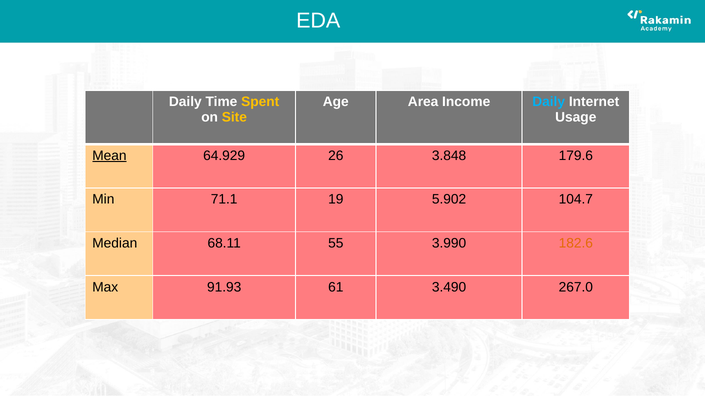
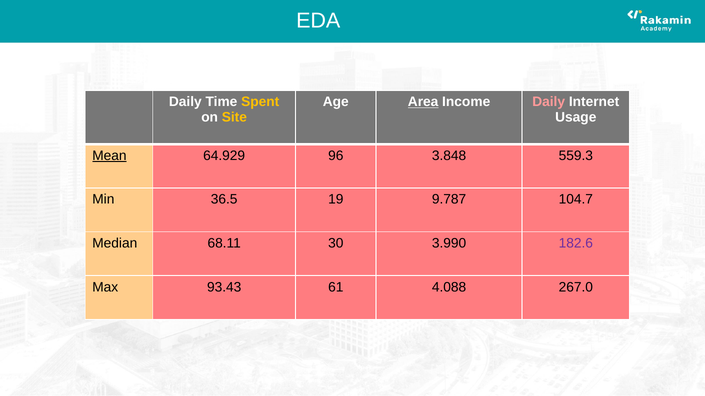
Area underline: none -> present (423, 102)
Daily colour: light blue -> pink (549, 102)
26: 26 -> 96 (336, 156)
179.6: 179.6 -> 559.3 (576, 156)
71.1: 71.1 -> 36.5 (224, 200)
5.902: 5.902 -> 9.787 (449, 200)
55: 55 -> 30 (336, 244)
182.6 colour: orange -> purple (576, 244)
91.93: 91.93 -> 93.43 (224, 287)
3.490: 3.490 -> 4.088 (449, 287)
